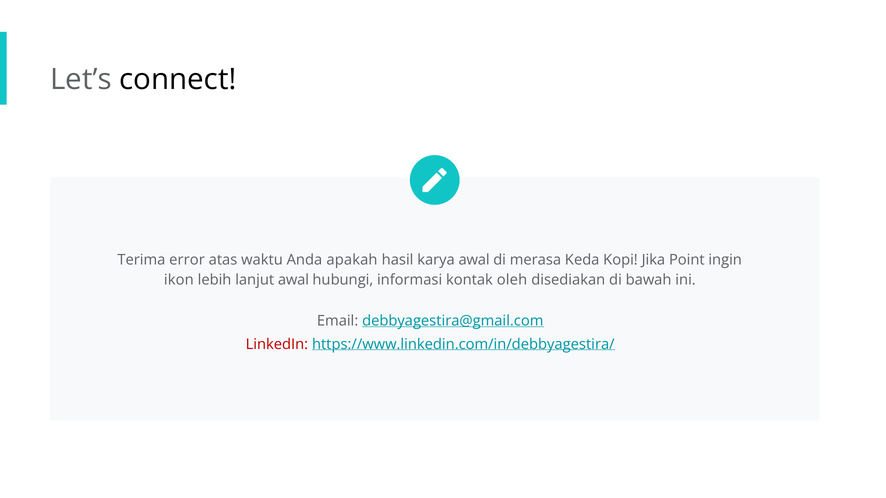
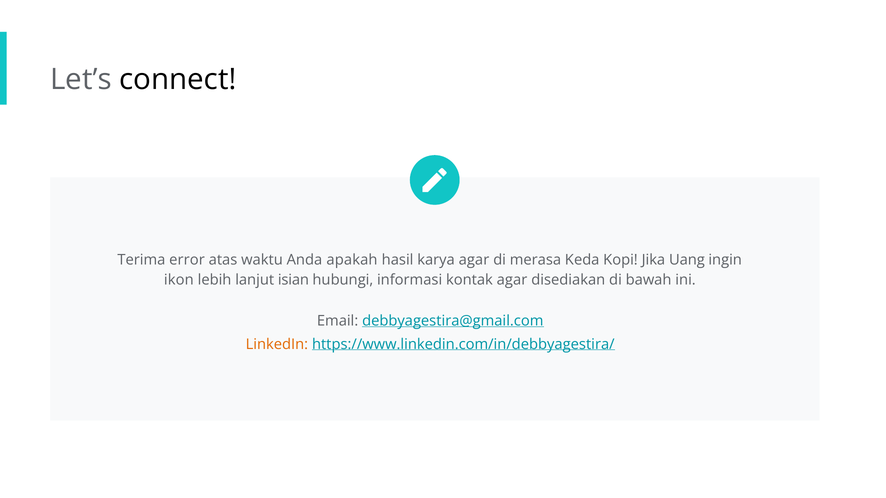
karya awal: awal -> agar (474, 260)
Point: Point -> Uang (687, 260)
lanjut awal: awal -> isian (293, 280)
kontak oleh: oleh -> agar (512, 280)
LinkedIn colour: red -> orange (277, 344)
